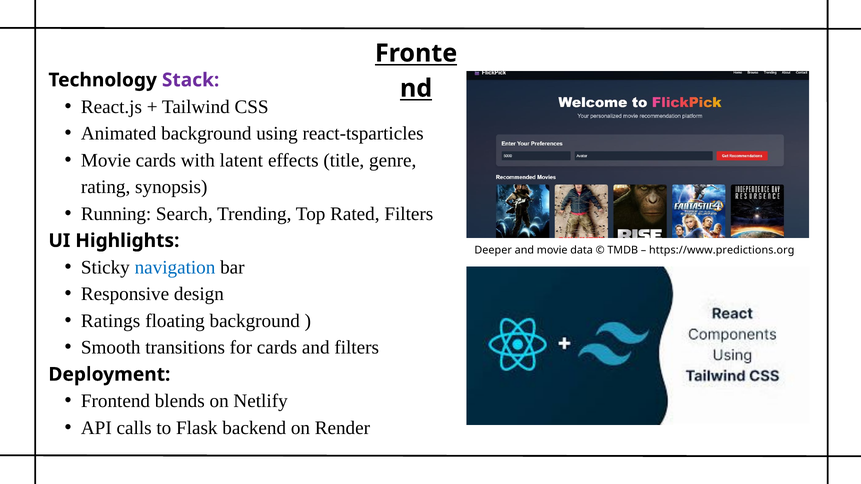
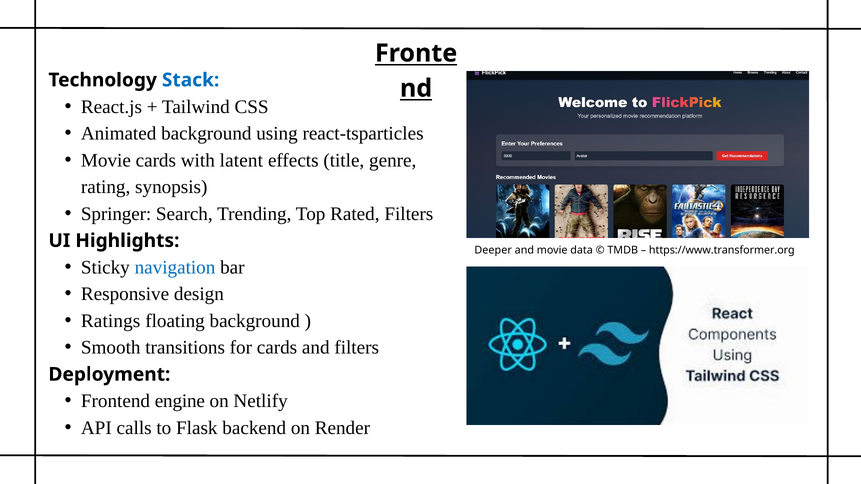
Stack colour: purple -> blue (191, 80)
Running: Running -> Springer (116, 214)
https://www.predictions.org: https://www.predictions.org -> https://www.transformer.org (722, 250)
blends: blends -> engine (180, 401)
